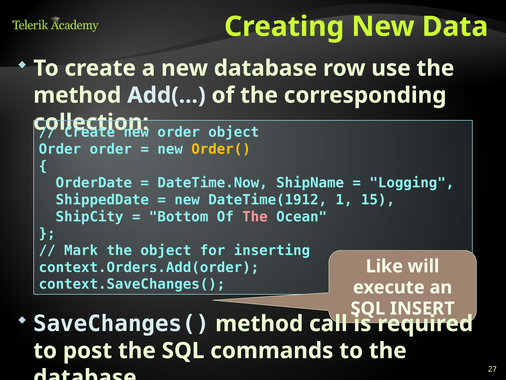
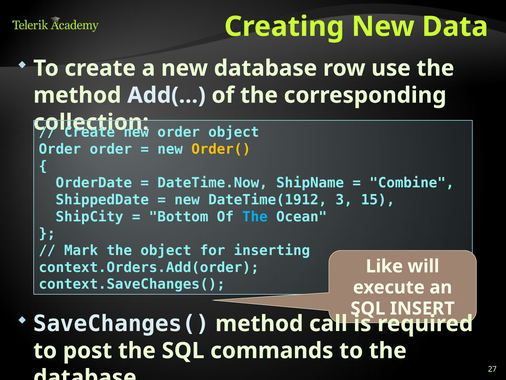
Logging: Logging -> Combine (412, 183)
1: 1 -> 3 (344, 200)
The colour: pink -> light blue (255, 216)
